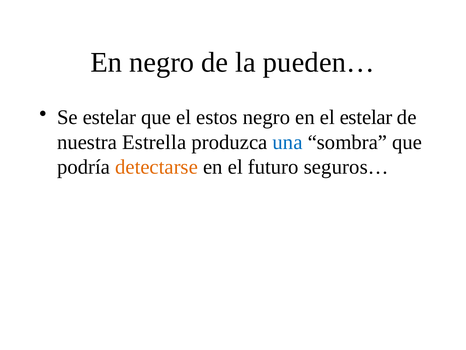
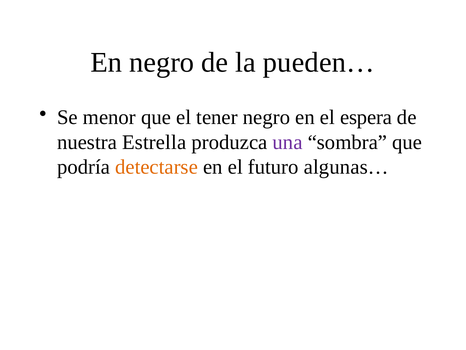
Se estelar: estelar -> menor (109, 117)
estos: estos -> tener (217, 117)
el estelar: estelar -> espera (366, 117)
una colour: blue -> purple (288, 142)
seguros…: seguros… -> algunas… (346, 167)
